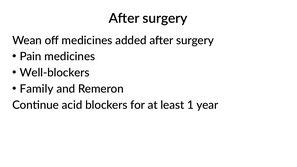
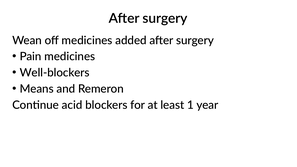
Family: Family -> Means (37, 89)
